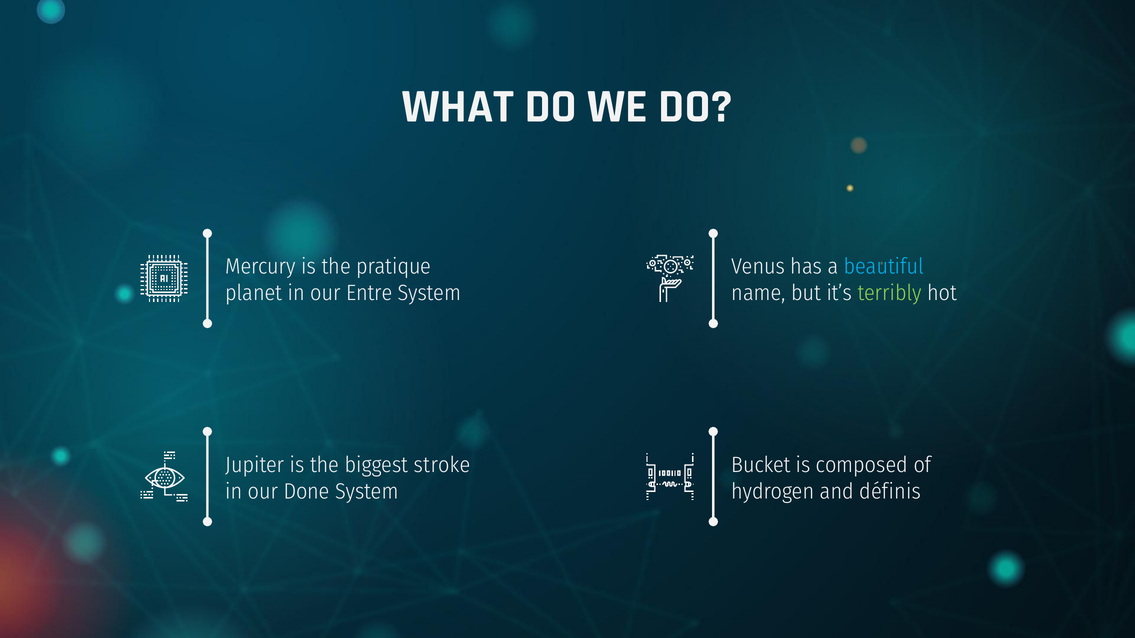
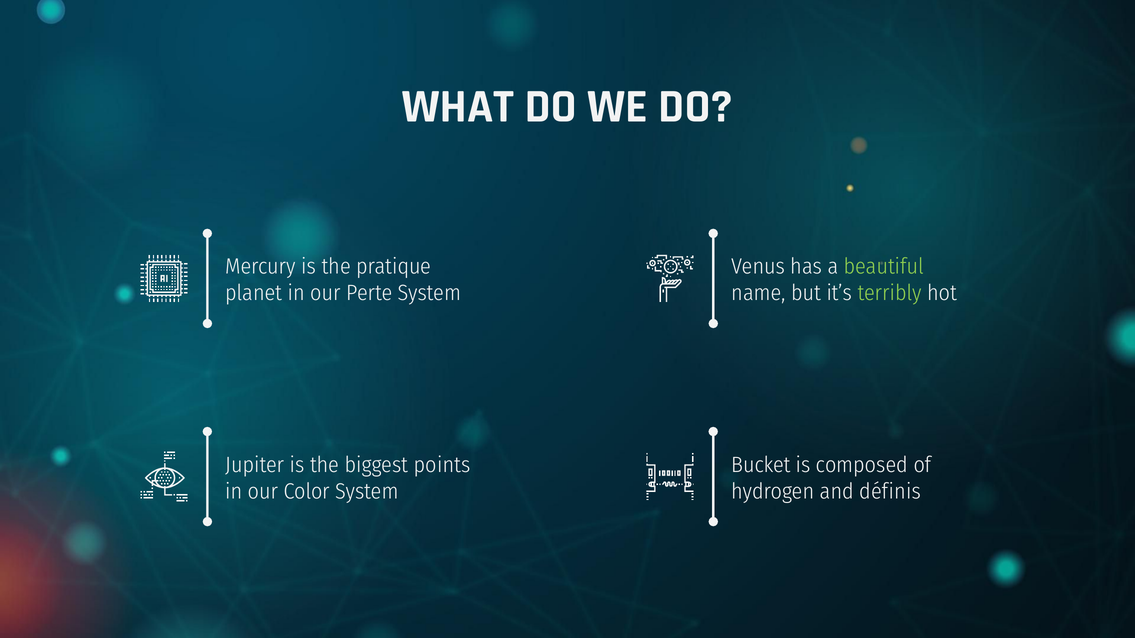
beautiful colour: light blue -> light green (884, 267)
Entre: Entre -> Perte (369, 293)
stroke: stroke -> points (442, 465)
Done: Done -> Color (307, 492)
